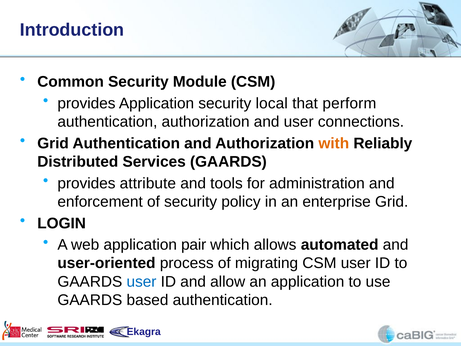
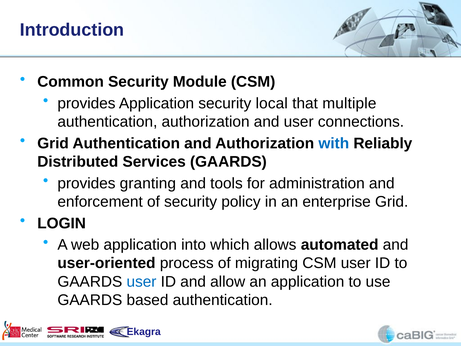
perform: perform -> multiple (349, 103)
with colour: orange -> blue (334, 143)
attribute: attribute -> granting (148, 183)
pair: pair -> into (194, 245)
